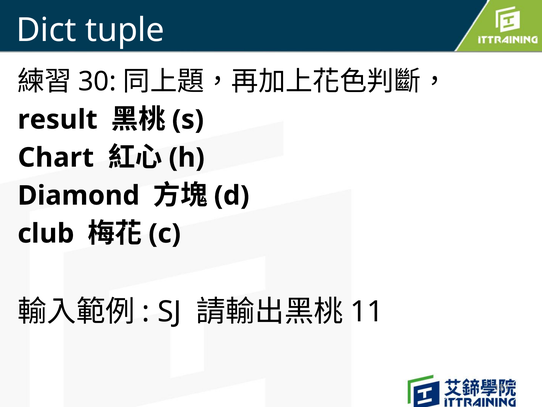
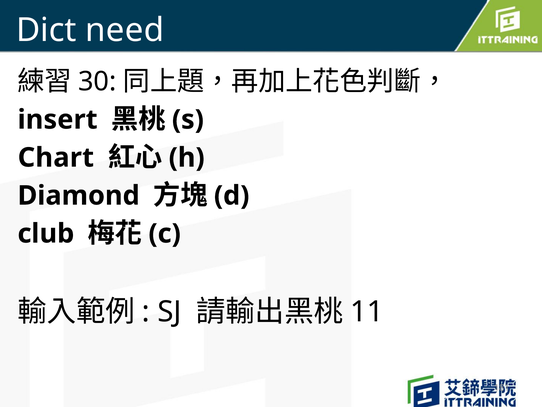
tuple: tuple -> need (125, 30)
result: result -> insert (58, 120)
